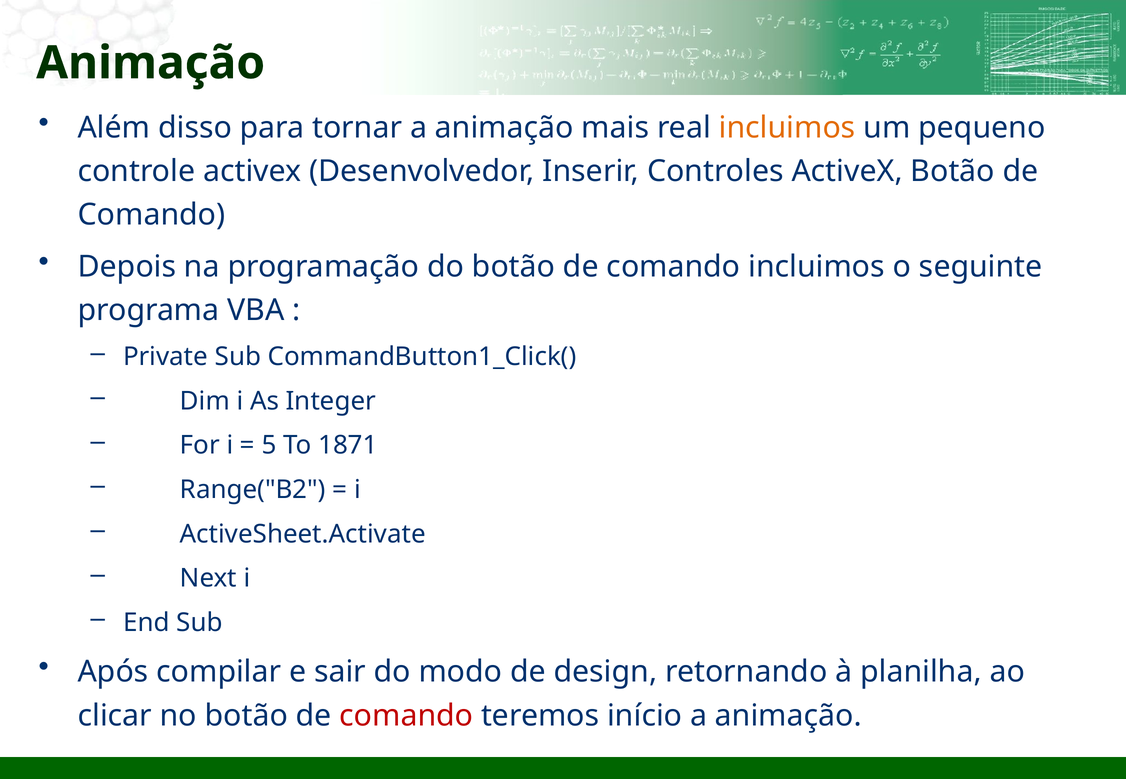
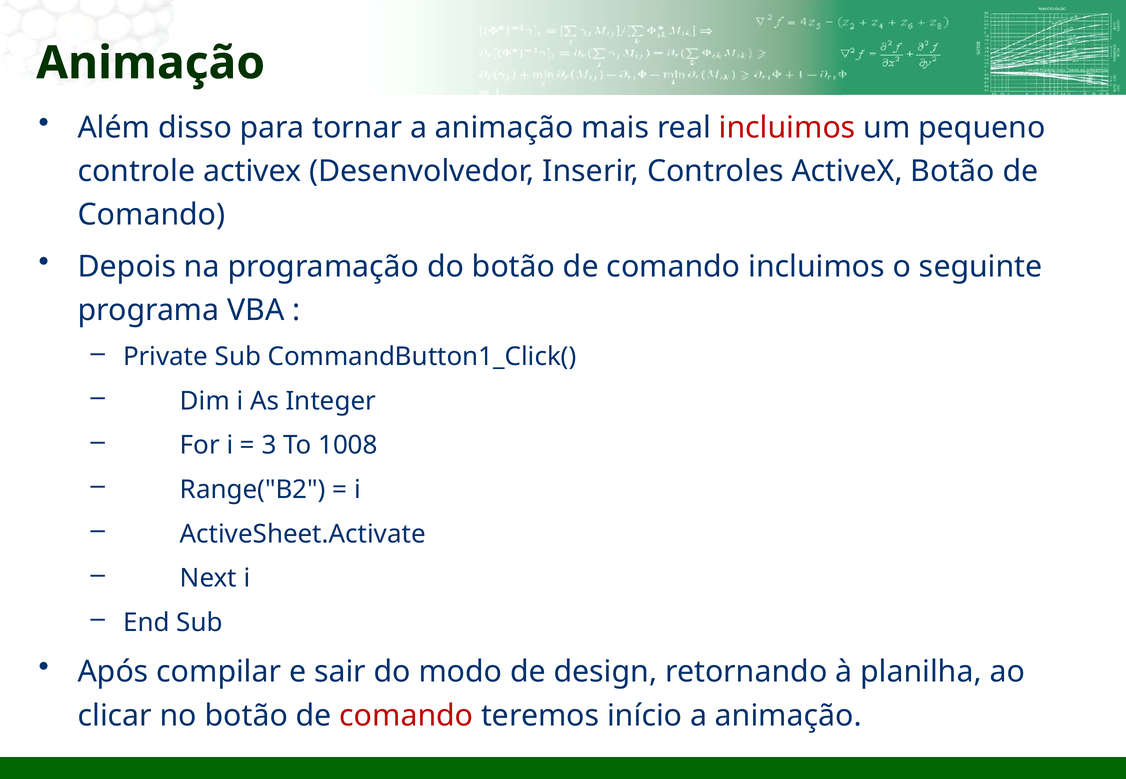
incluimos colour: orange -> red (787, 128)
5: 5 -> 3 (269, 446)
1871: 1871 -> 1008 (348, 446)
